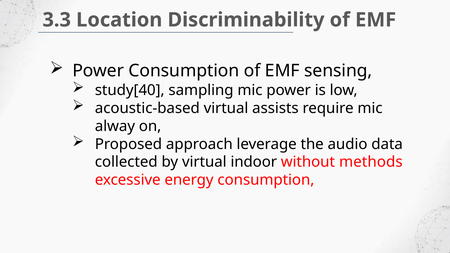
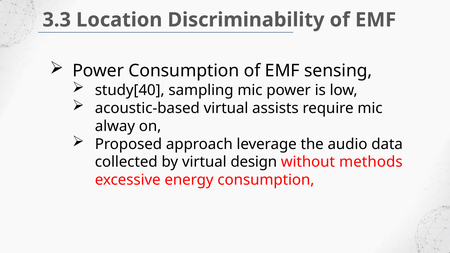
indoor: indoor -> design (254, 162)
